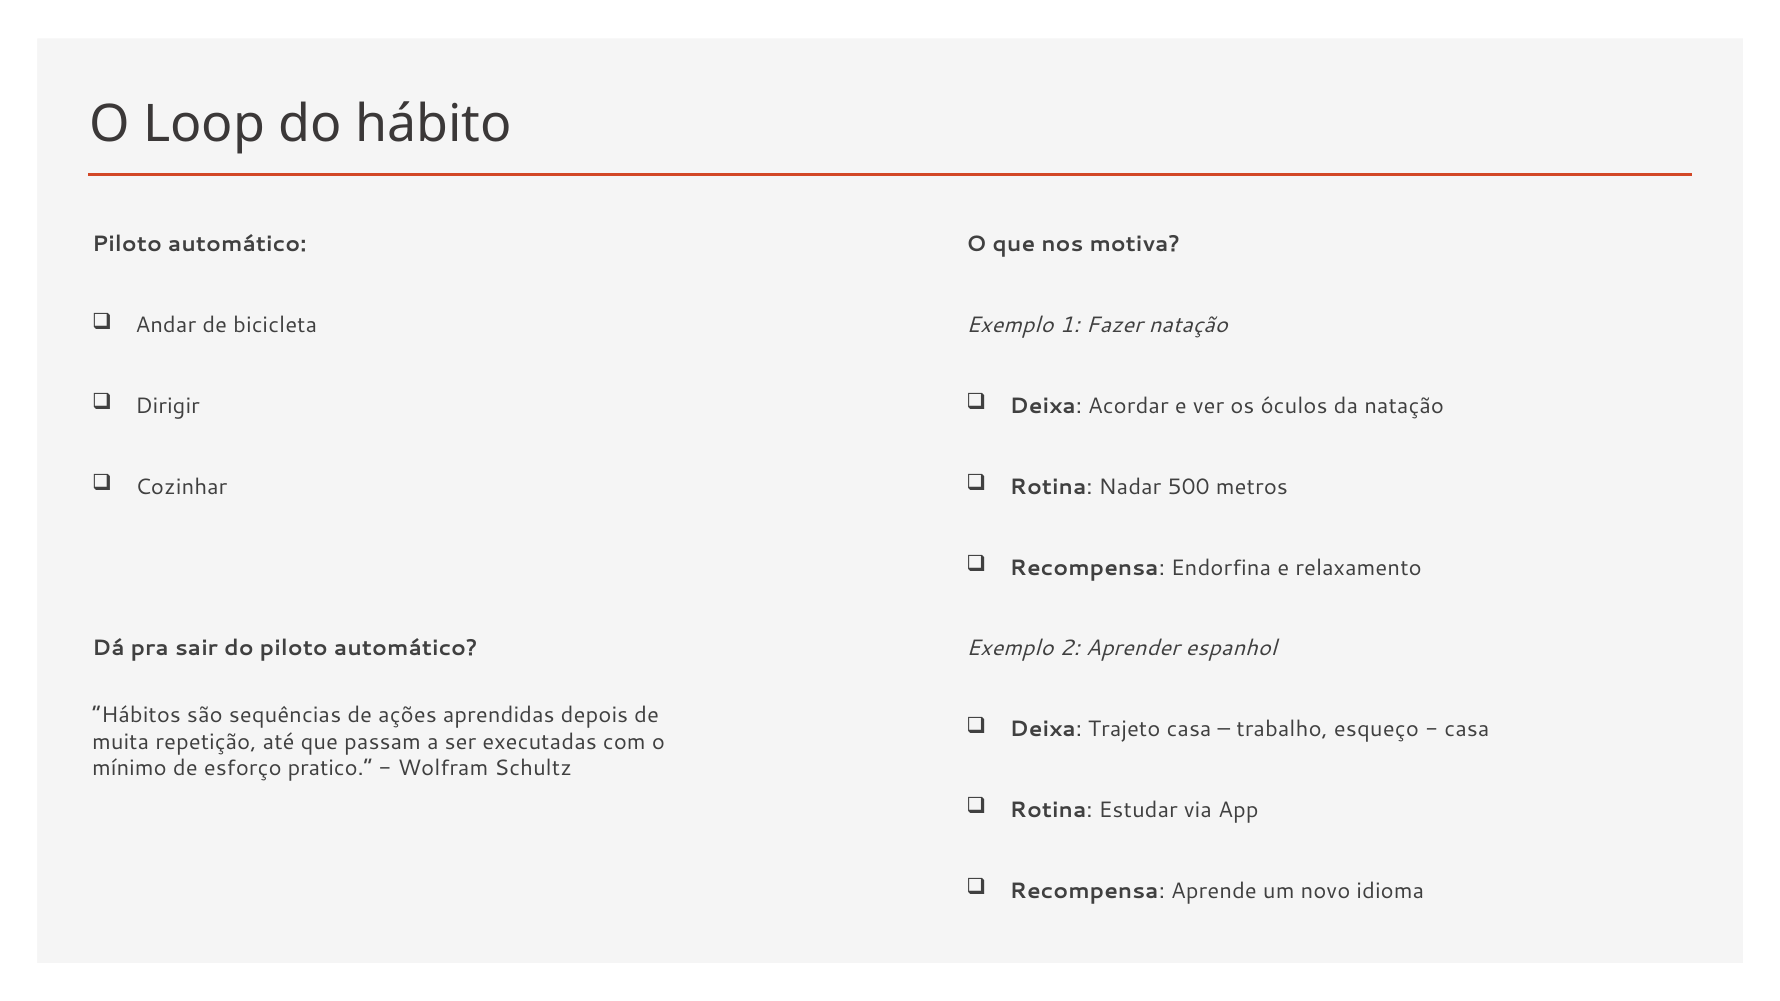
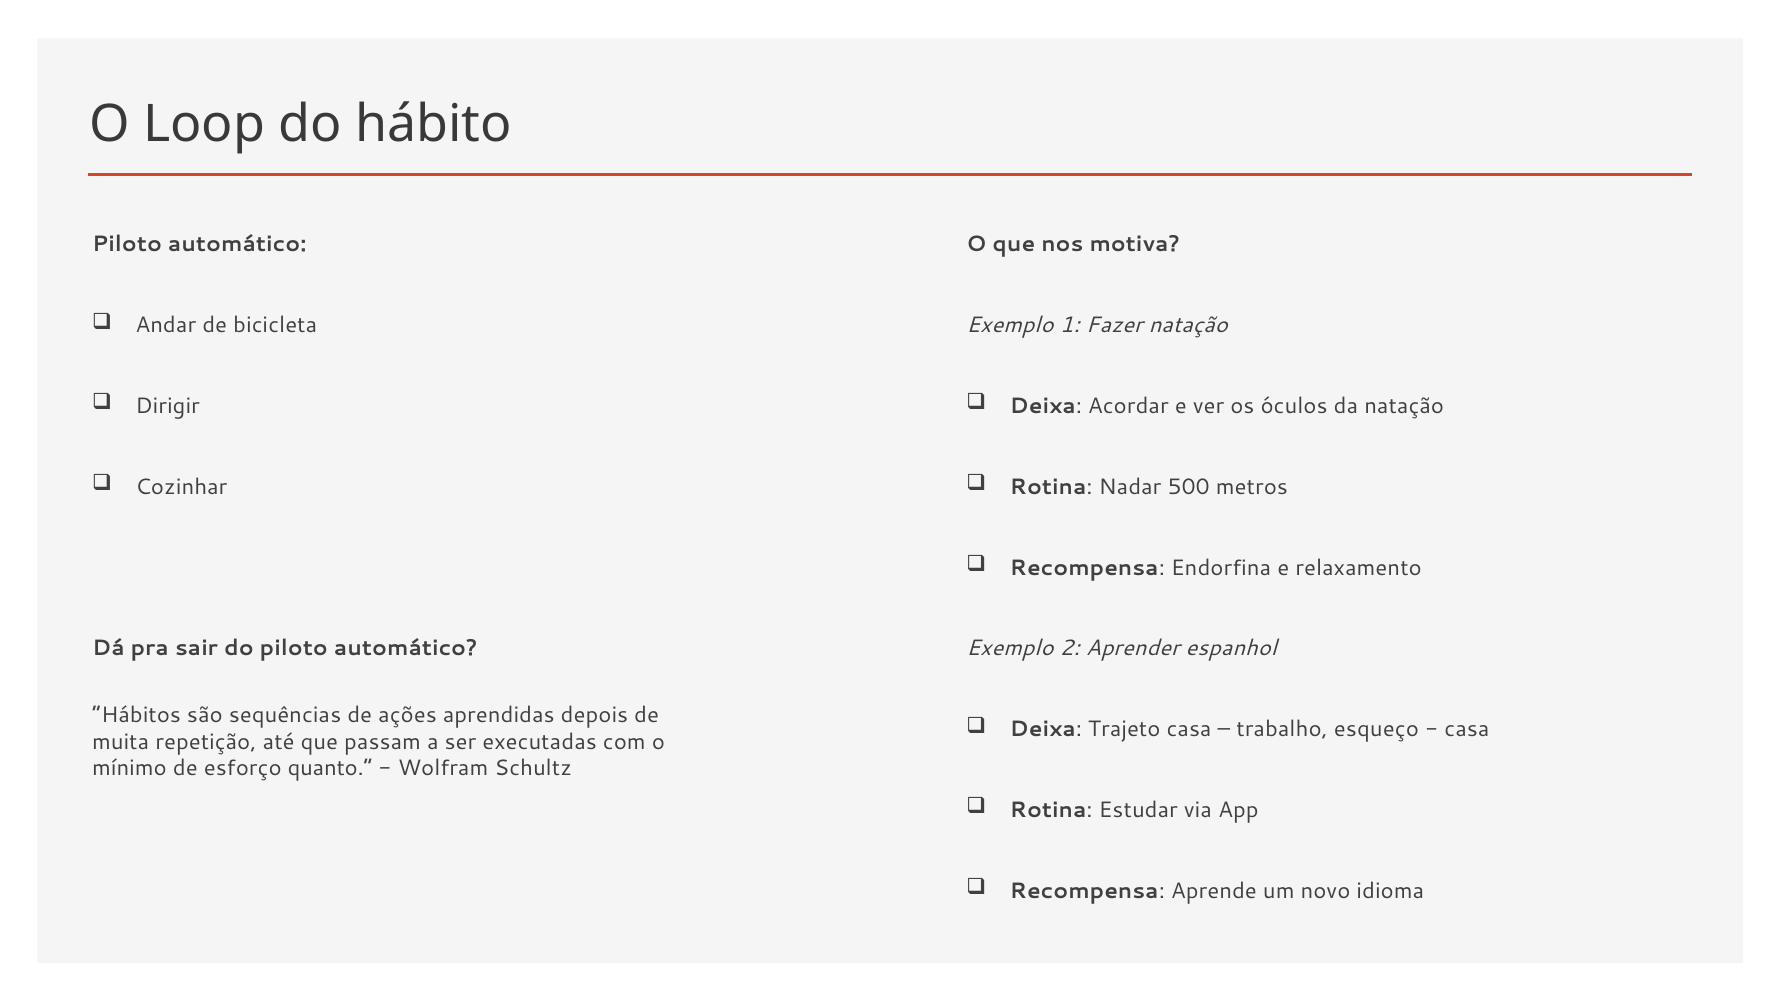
pratico: pratico -> quanto (330, 769)
